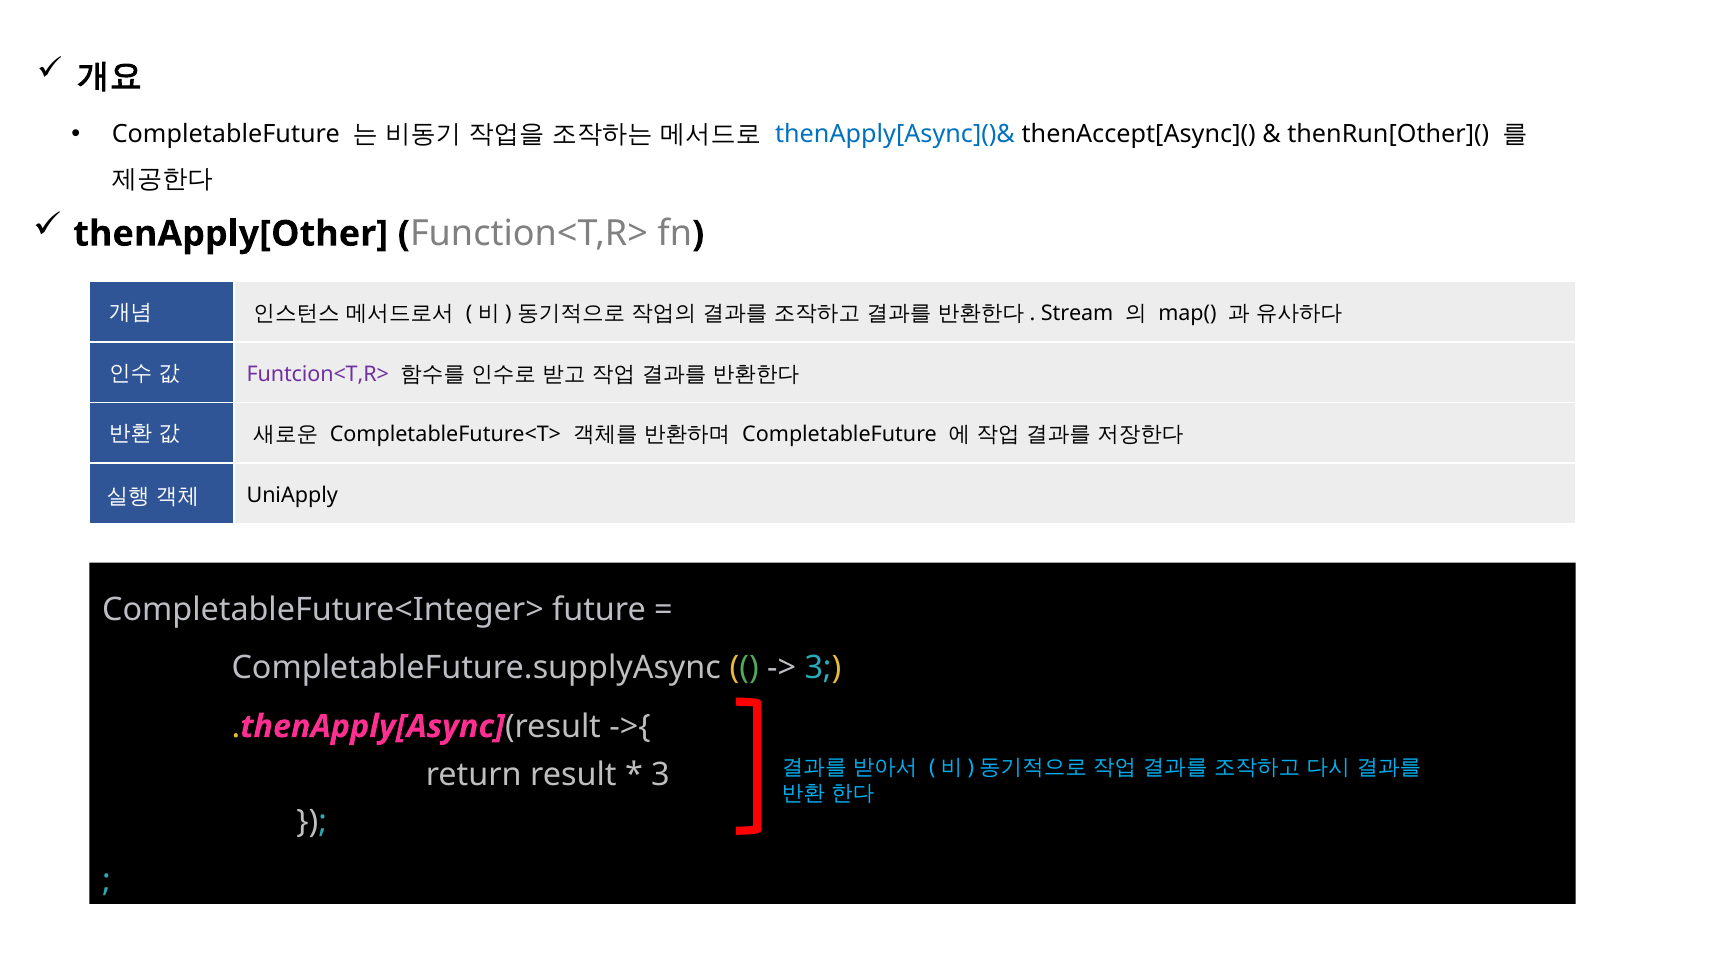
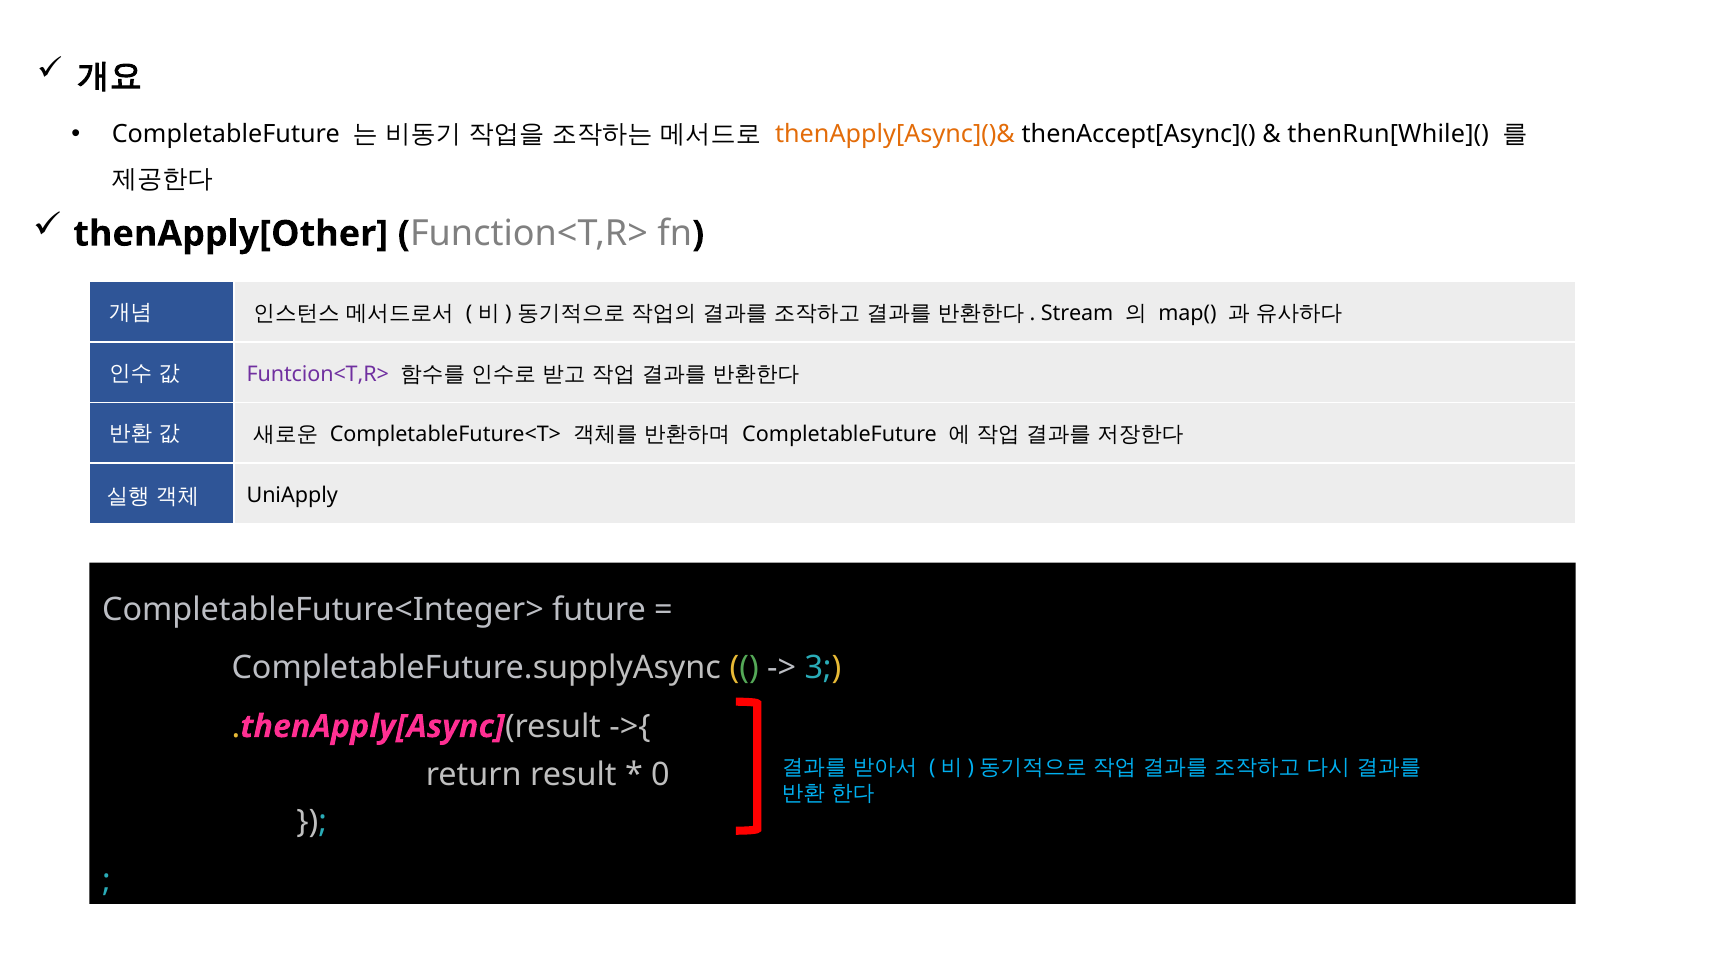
thenApply[Async]()& colour: blue -> orange (895, 134)
thenRun[Other](: thenRun[Other]( -> thenRun[While]( (1388, 134)
3: 3 -> 0 (660, 774)
